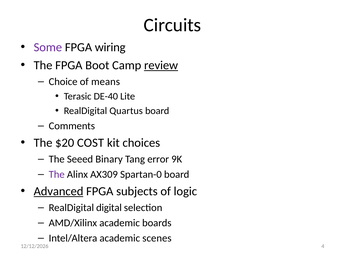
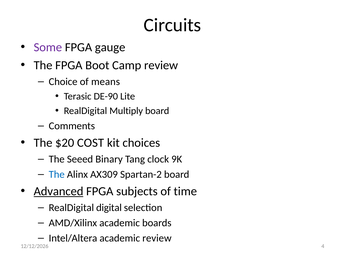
wiring: wiring -> gauge (110, 47)
review underline: present -> none (161, 65)
DE-40: DE-40 -> DE-90 (106, 97)
Quartus: Quartus -> Multiply (126, 111)
error: error -> clock (158, 160)
The colour: purple -> blue (57, 175)
Spartan-0: Spartan-0 -> Spartan-2 (141, 175)
logic: logic -> time (185, 192)
academic scenes: scenes -> review (157, 239)
